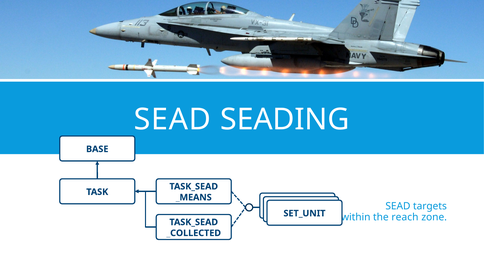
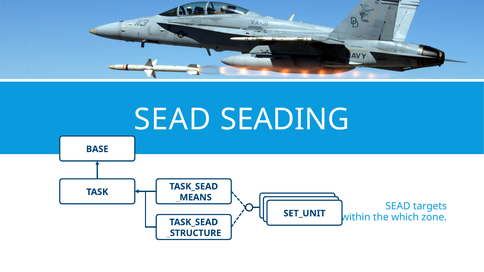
reach: reach -> which (405, 217)
_COLLECTED: _COLLECTED -> _STRUCTURE (194, 233)
